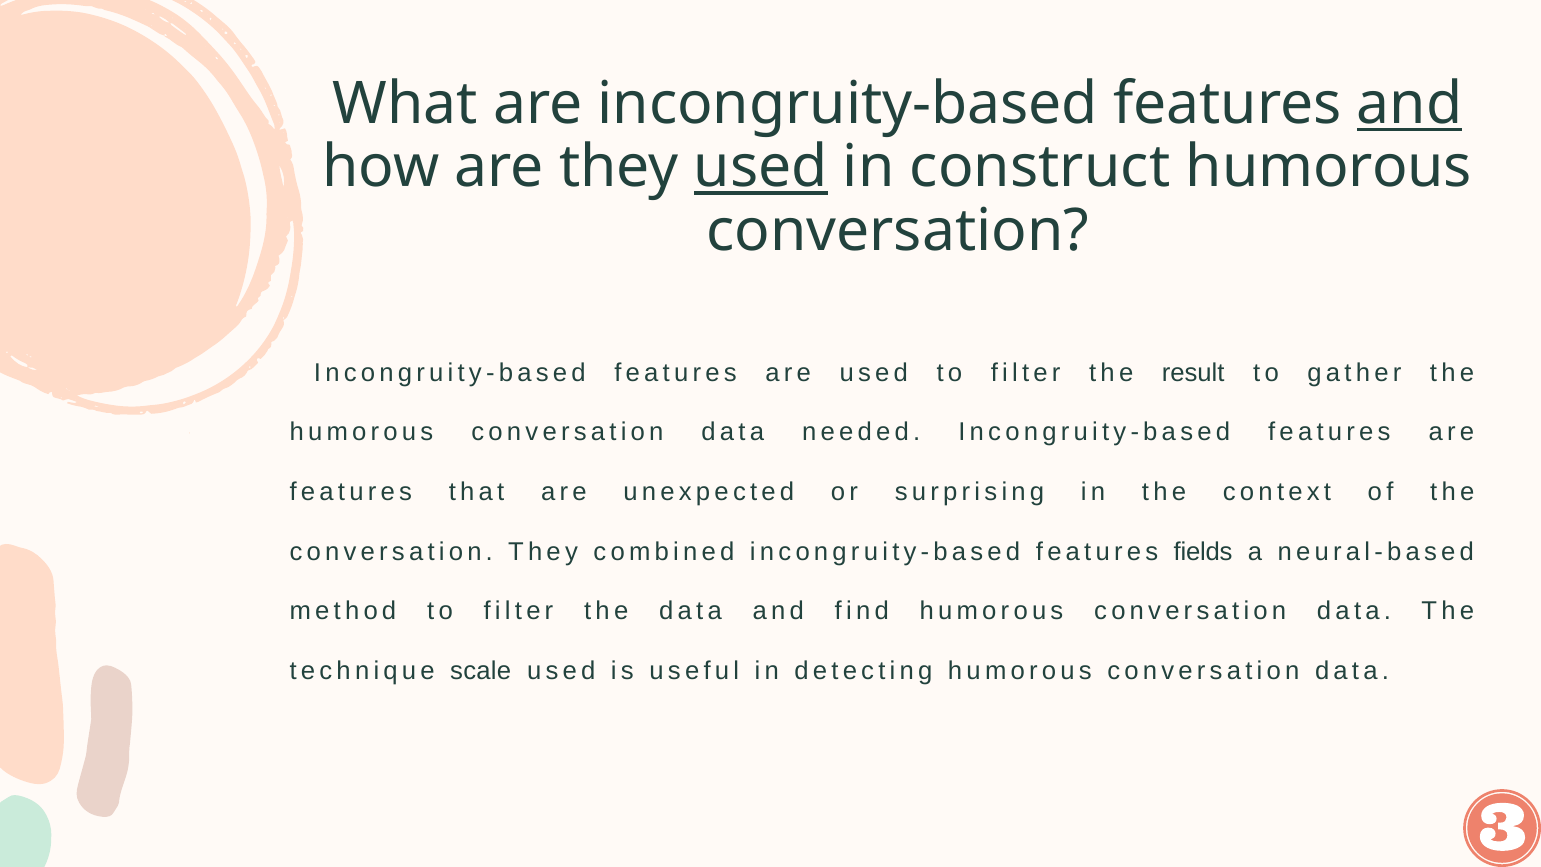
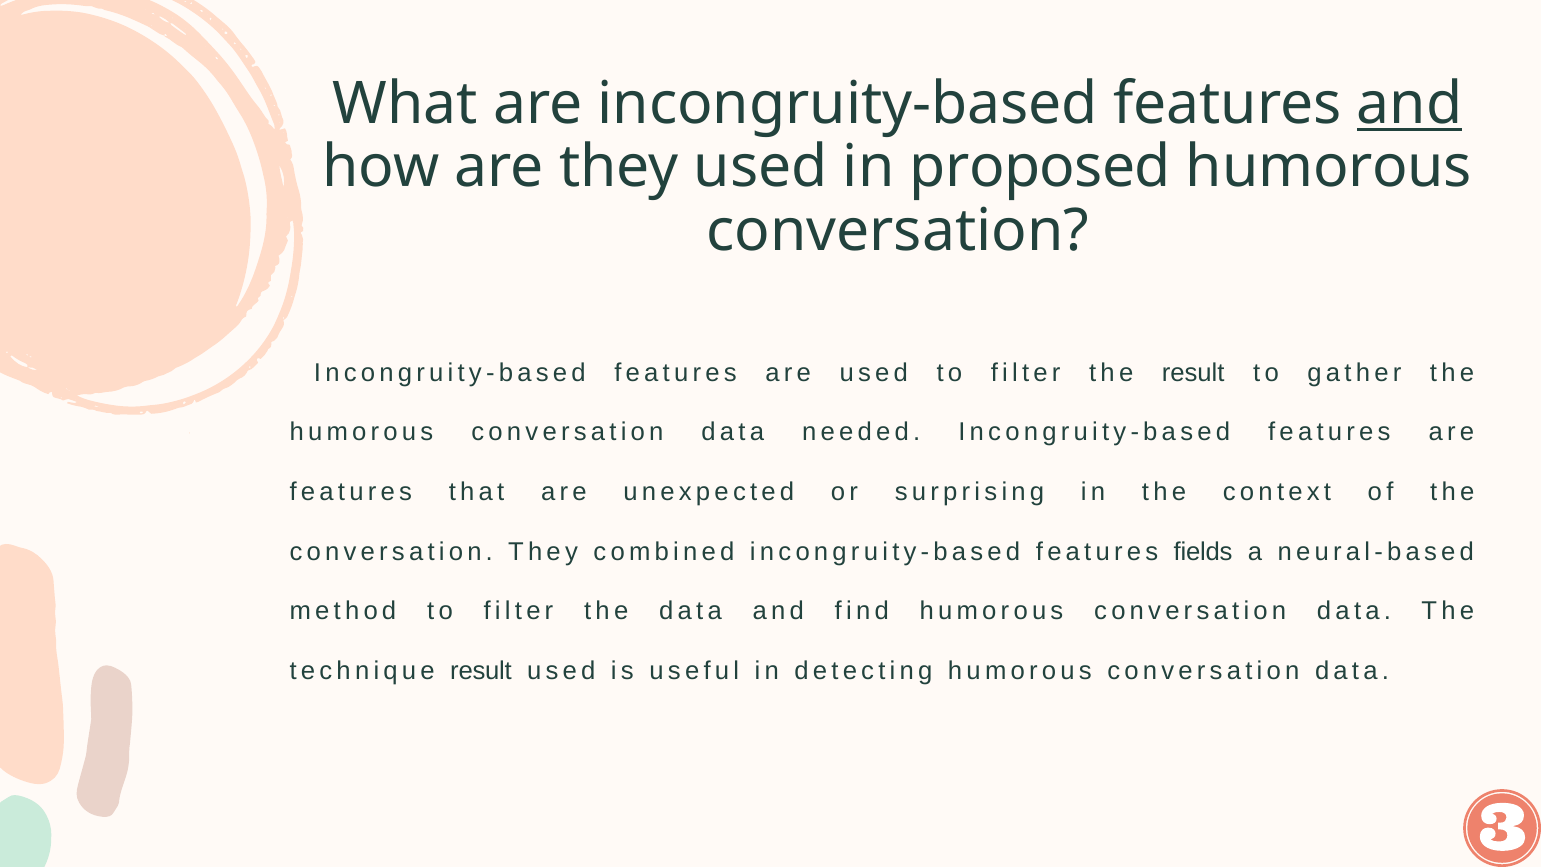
used underline: present -> none (761, 168)
construct: construct -> proposed (1040, 168)
technique scale: scale -> result (481, 671)
